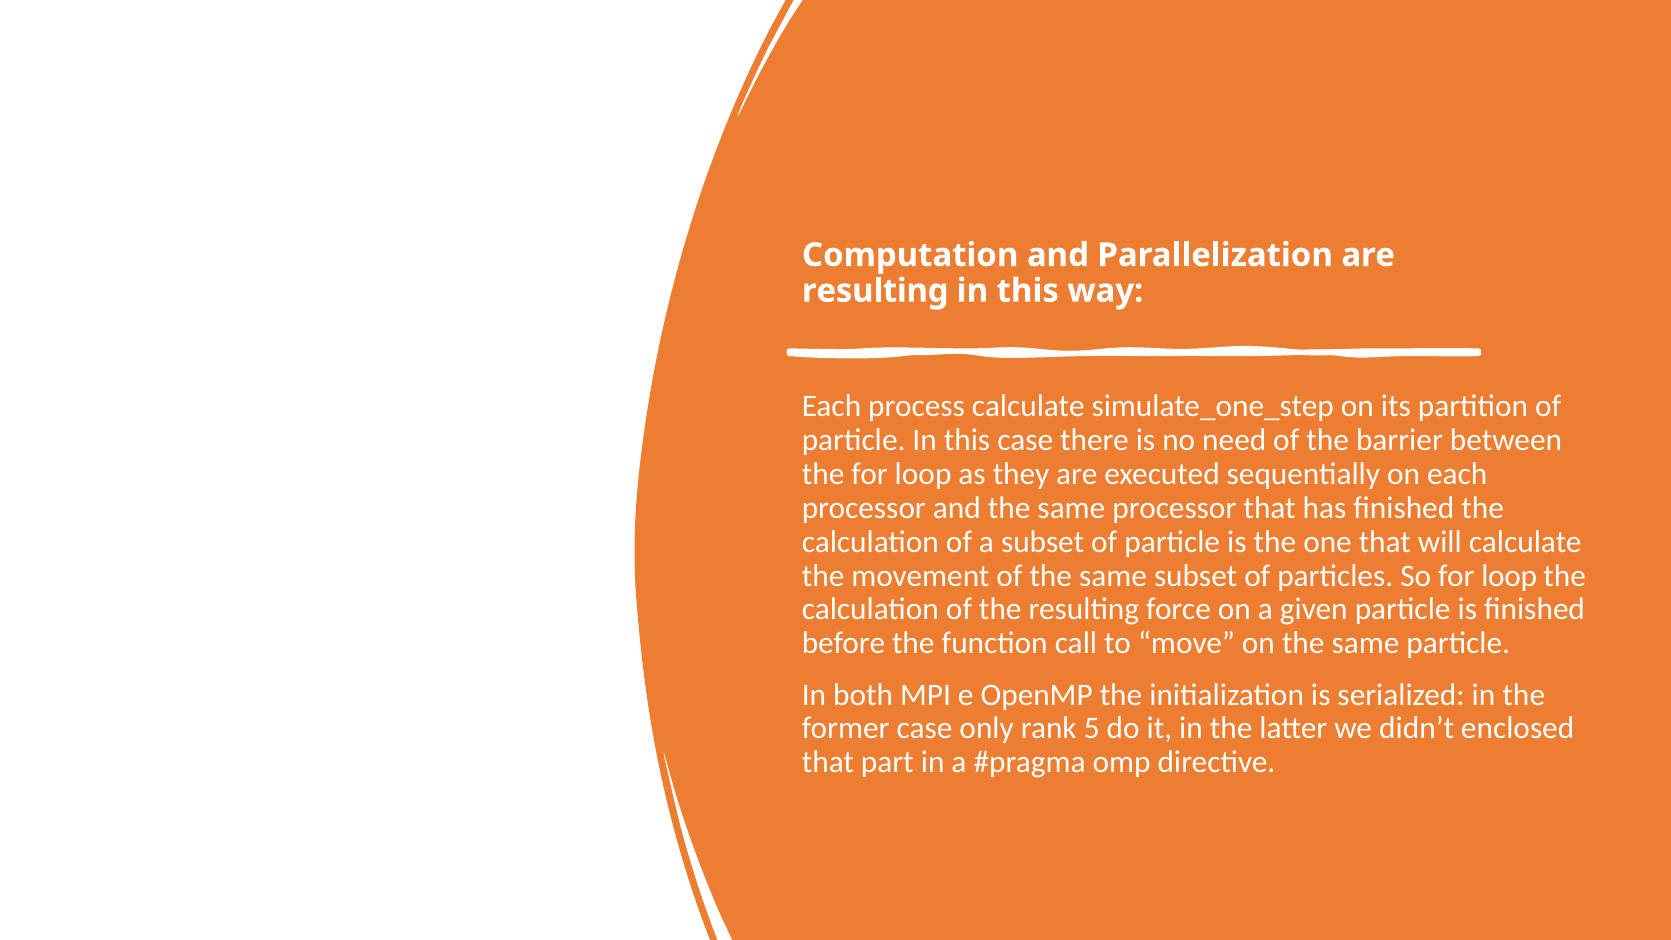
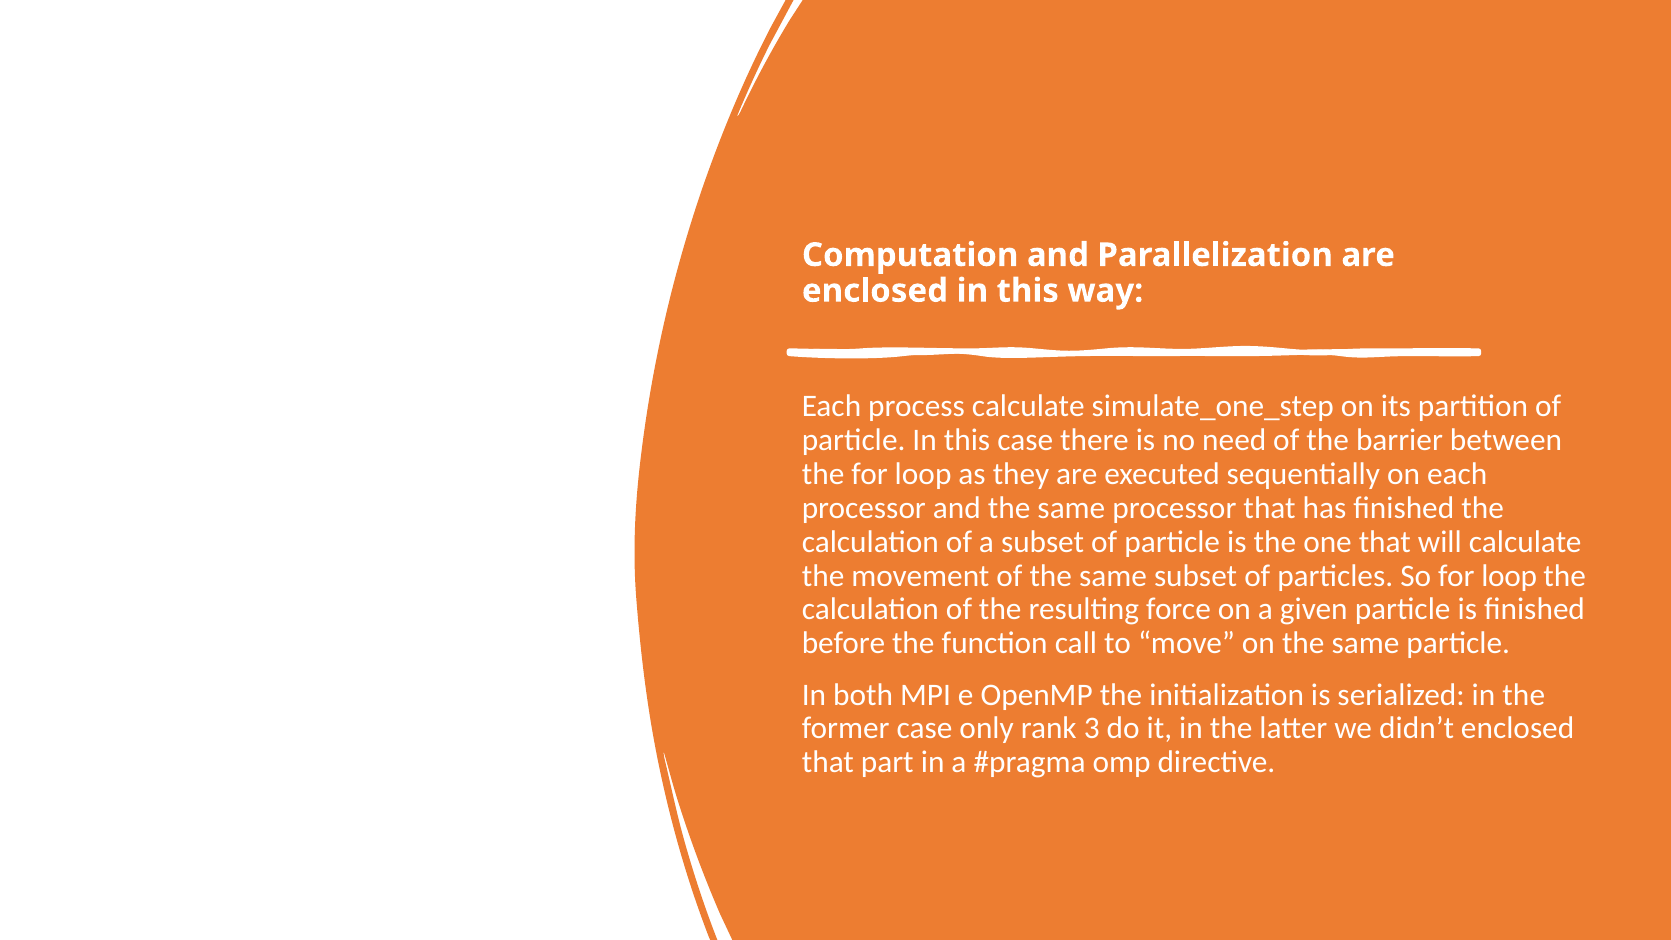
resulting: resulting -> enclosed (875, 291)
5: 5 -> 3 (1092, 728)
